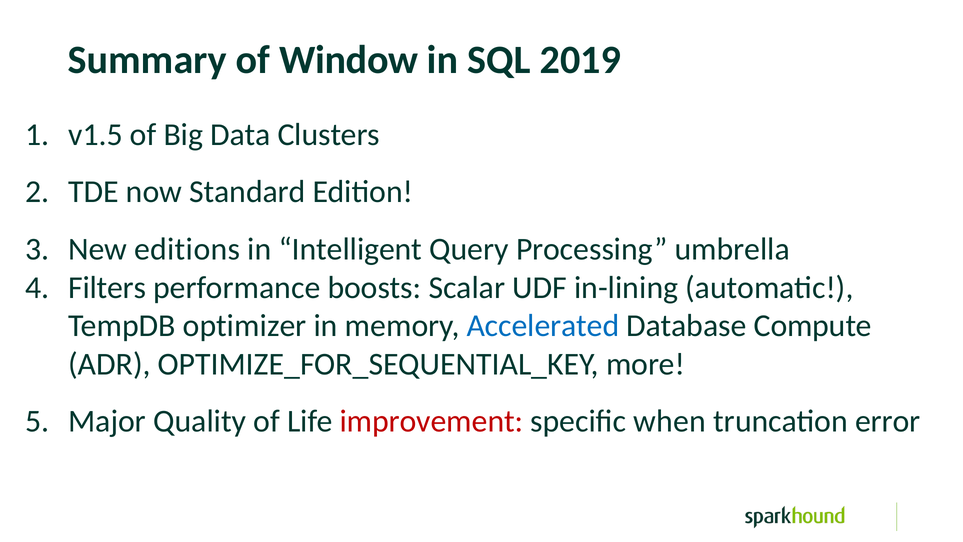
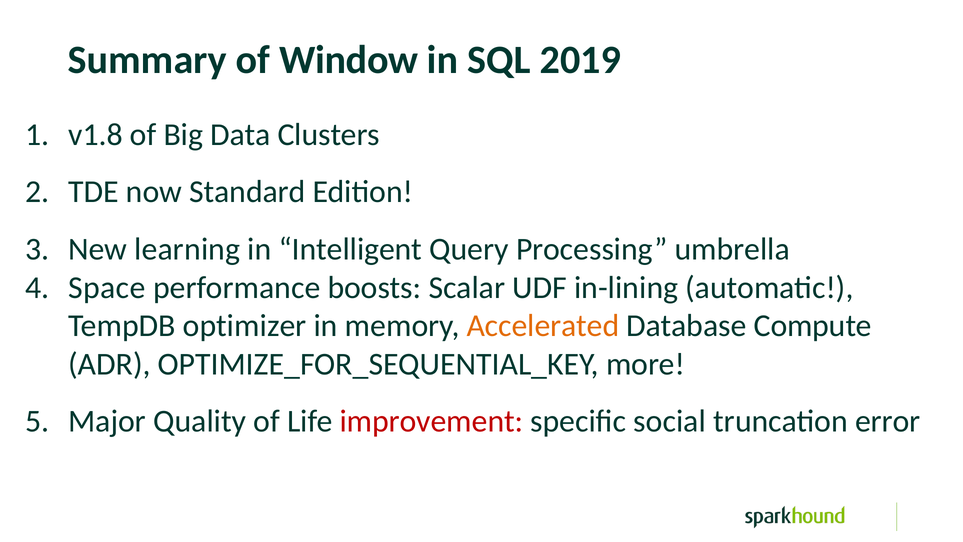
v1.5: v1.5 -> v1.8 (95, 134)
editions: editions -> learning (187, 249)
Filters: Filters -> Space (107, 287)
Accelerated colour: blue -> orange (543, 326)
when: when -> social (670, 421)
